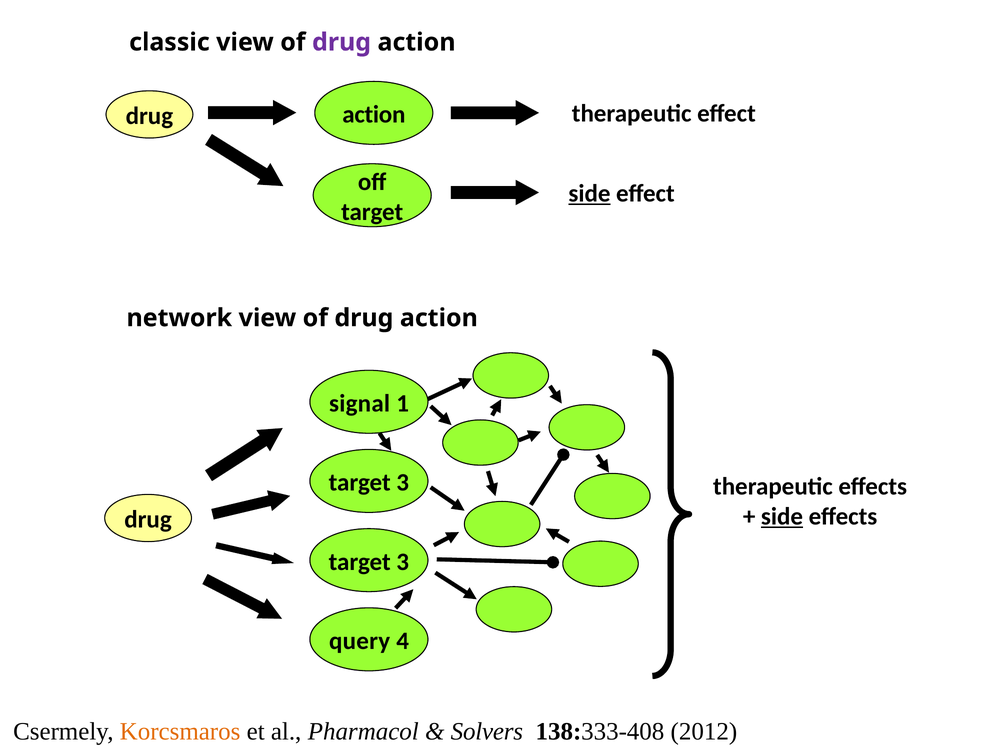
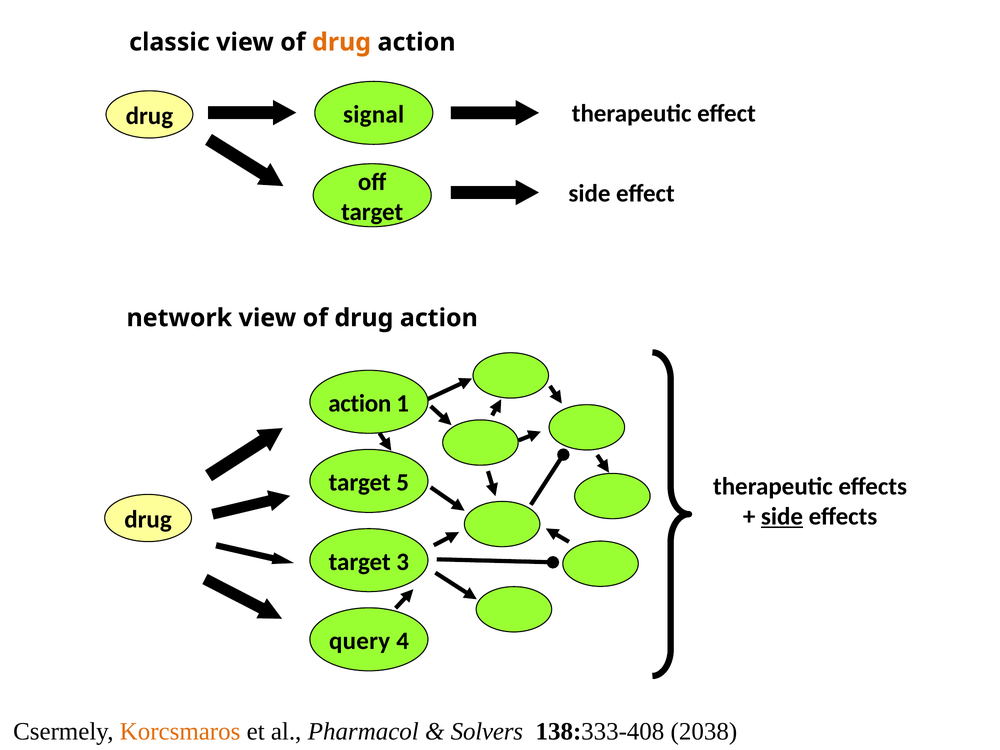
drug colour: purple -> orange (342, 42)
action: action -> signal (374, 115)
side underline: present -> none (589, 193)
signal: signal -> action (360, 404)
3: 3 -> 5 (403, 483)
2012: 2012 -> 2038 (704, 732)
